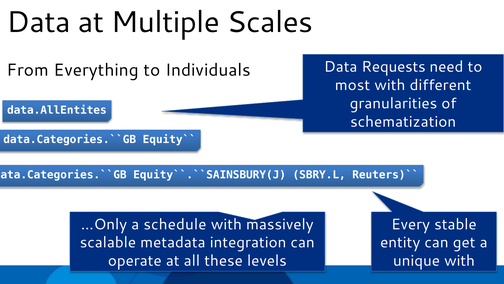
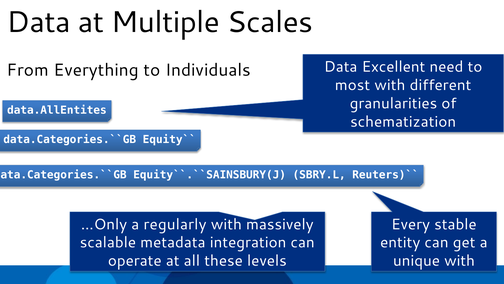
Requests: Requests -> Excellent (393, 67)
schedule: schedule -> regularly (175, 224)
